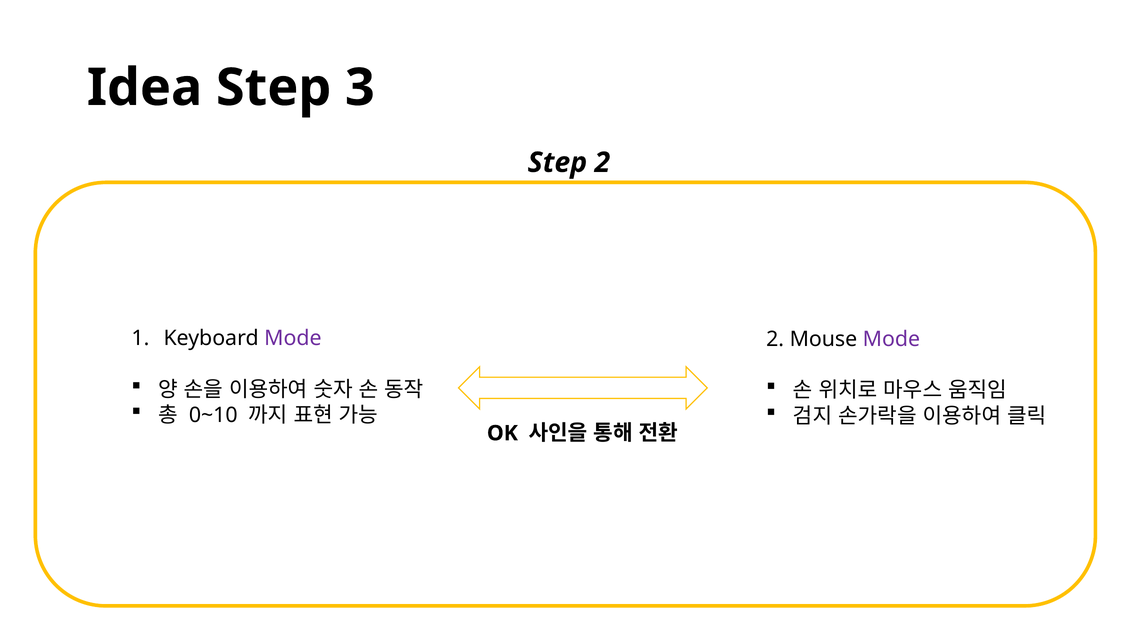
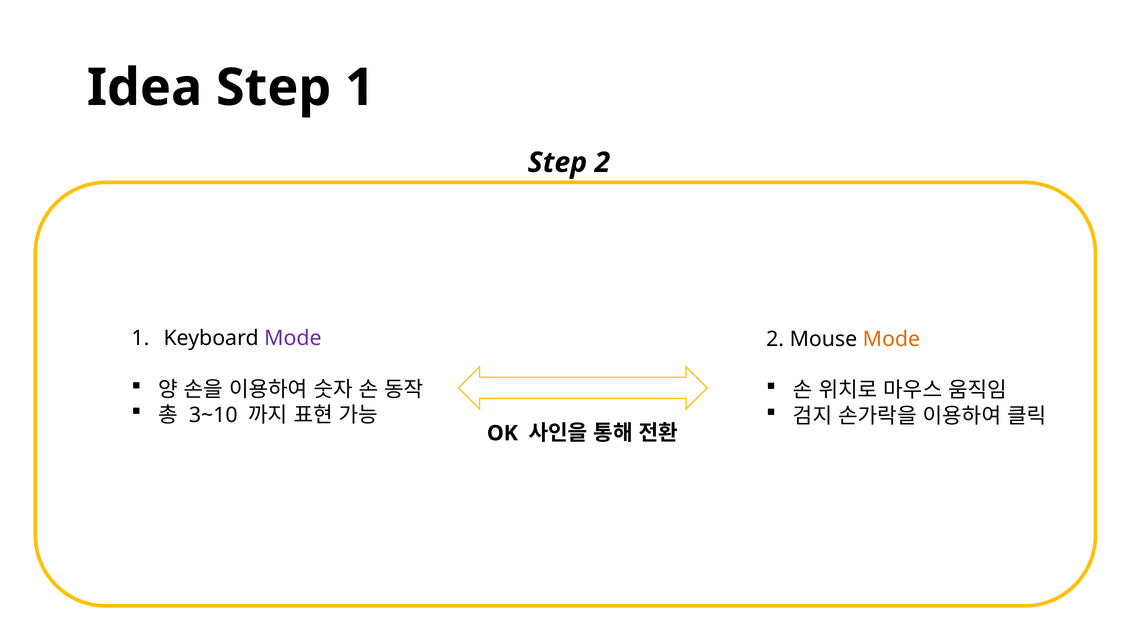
Step 3: 3 -> 1 (360, 88)
Mode colour: purple -> orange (891, 339)
0~10: 0~10 -> 3~10 (213, 415)
